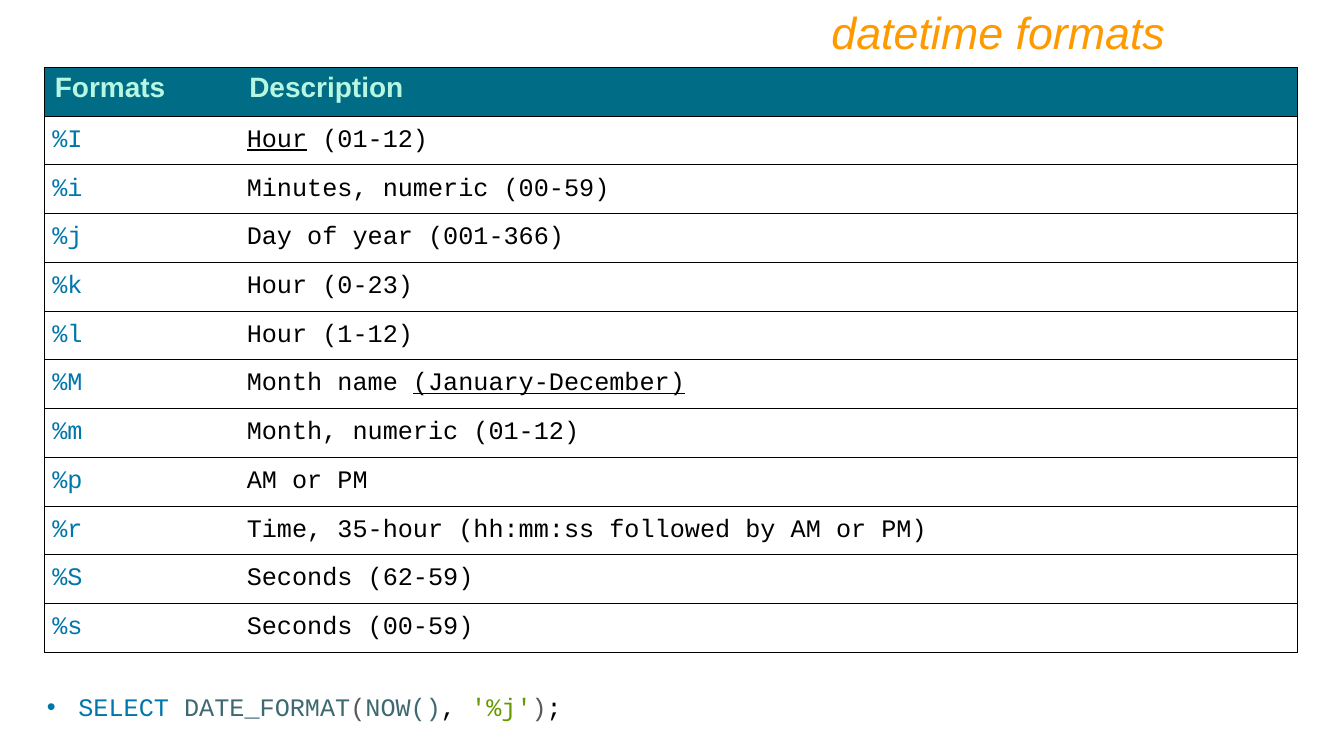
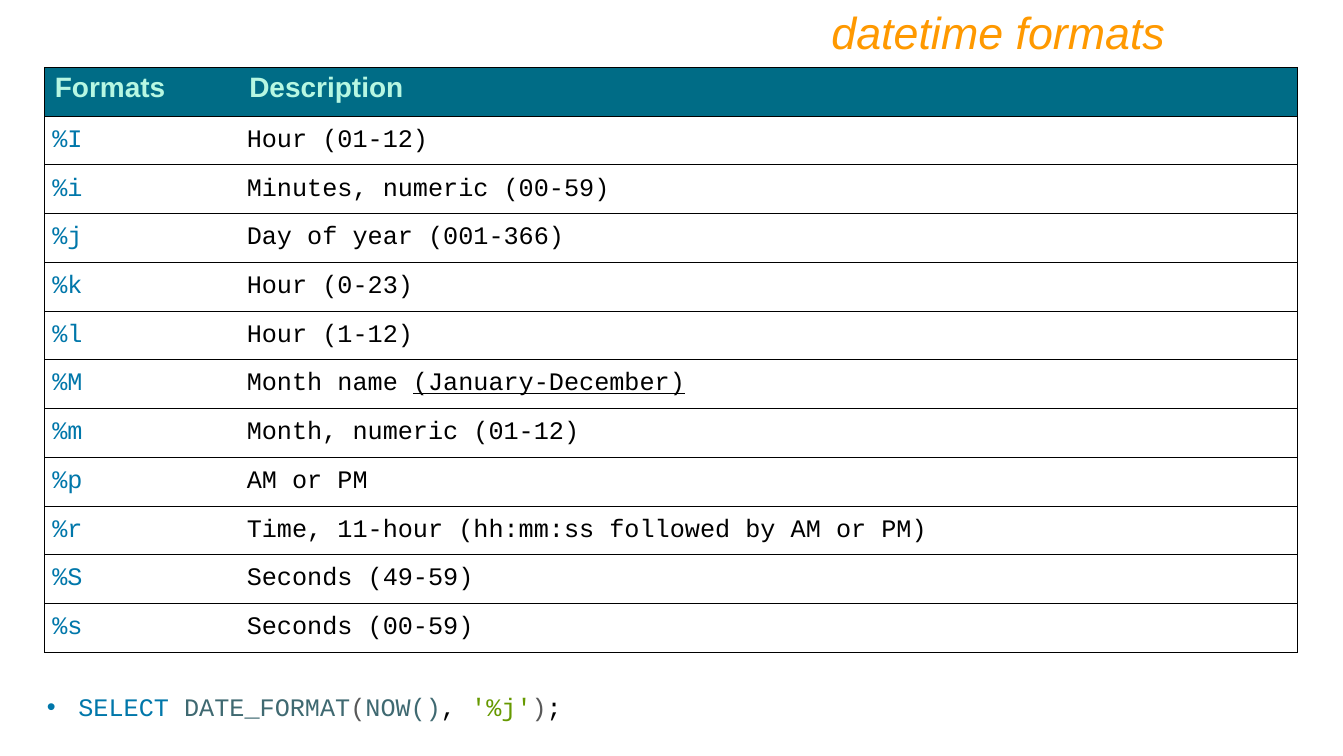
Hour underline: present -> none (277, 139)
35-hour: 35-hour -> 11-hour (390, 528)
62-59: 62-59 -> 49-59 (421, 577)
